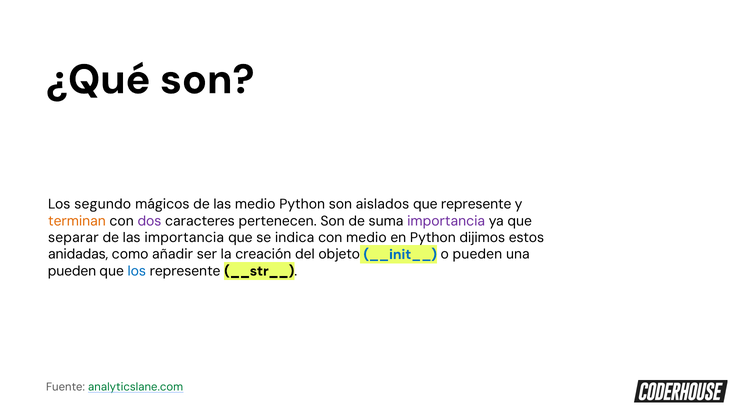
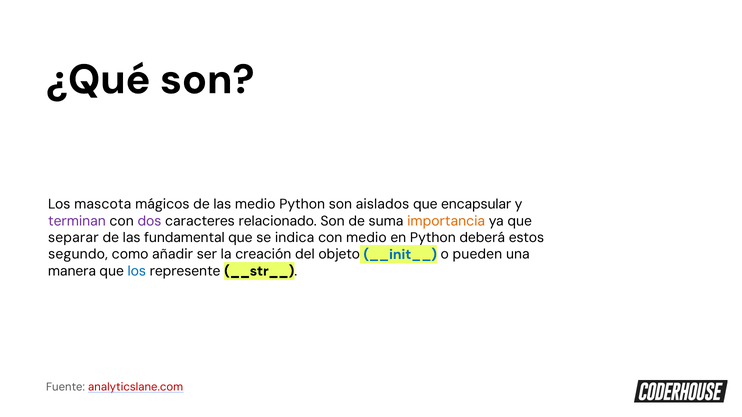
segundo: segundo -> mascota (103, 205)
que represente: represente -> encapsular (476, 205)
terminan colour: orange -> purple (77, 221)
pertenecen: pertenecen -> relacionado (278, 221)
importancia colour: purple -> orange (446, 221)
las importancia: importancia -> fundamental (184, 238)
dijimos: dijimos -> deberá (482, 238)
anidadas: anidadas -> segundo (78, 255)
pueden: pueden -> manera (72, 271)
analyticslane.com colour: green -> red (136, 388)
